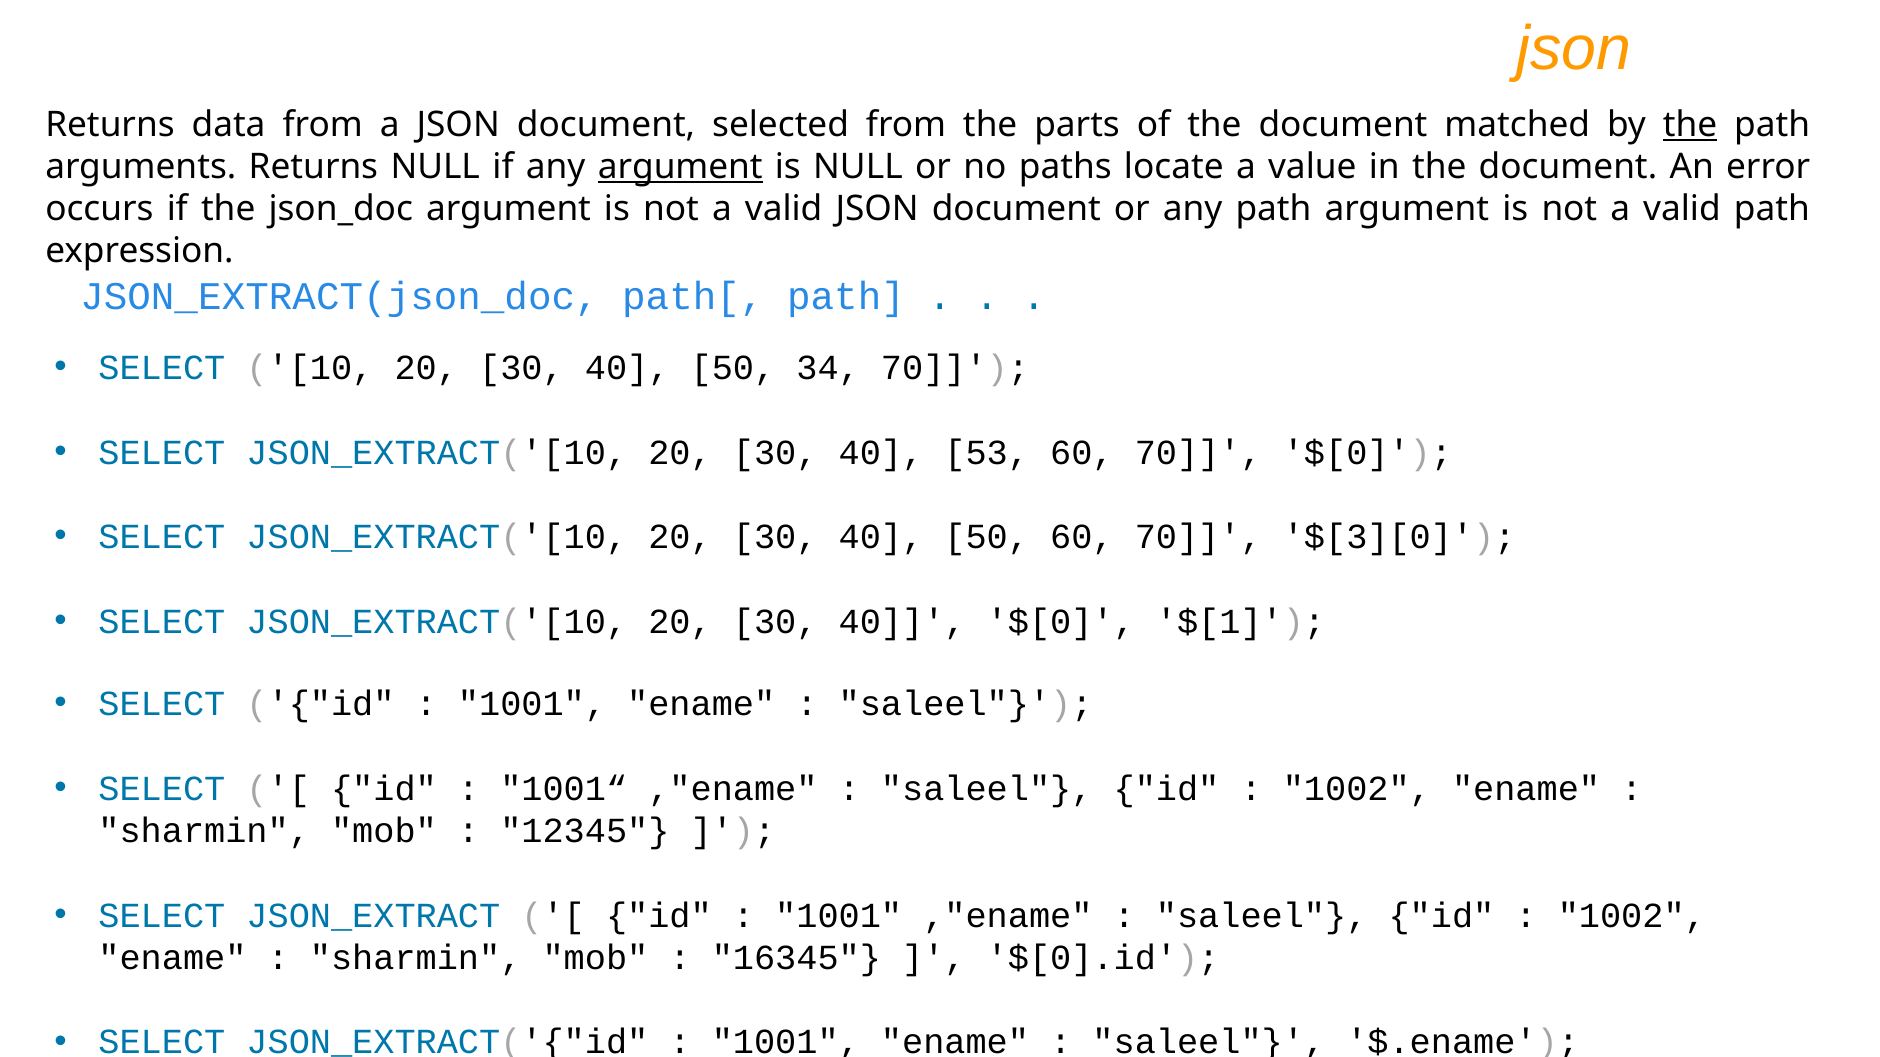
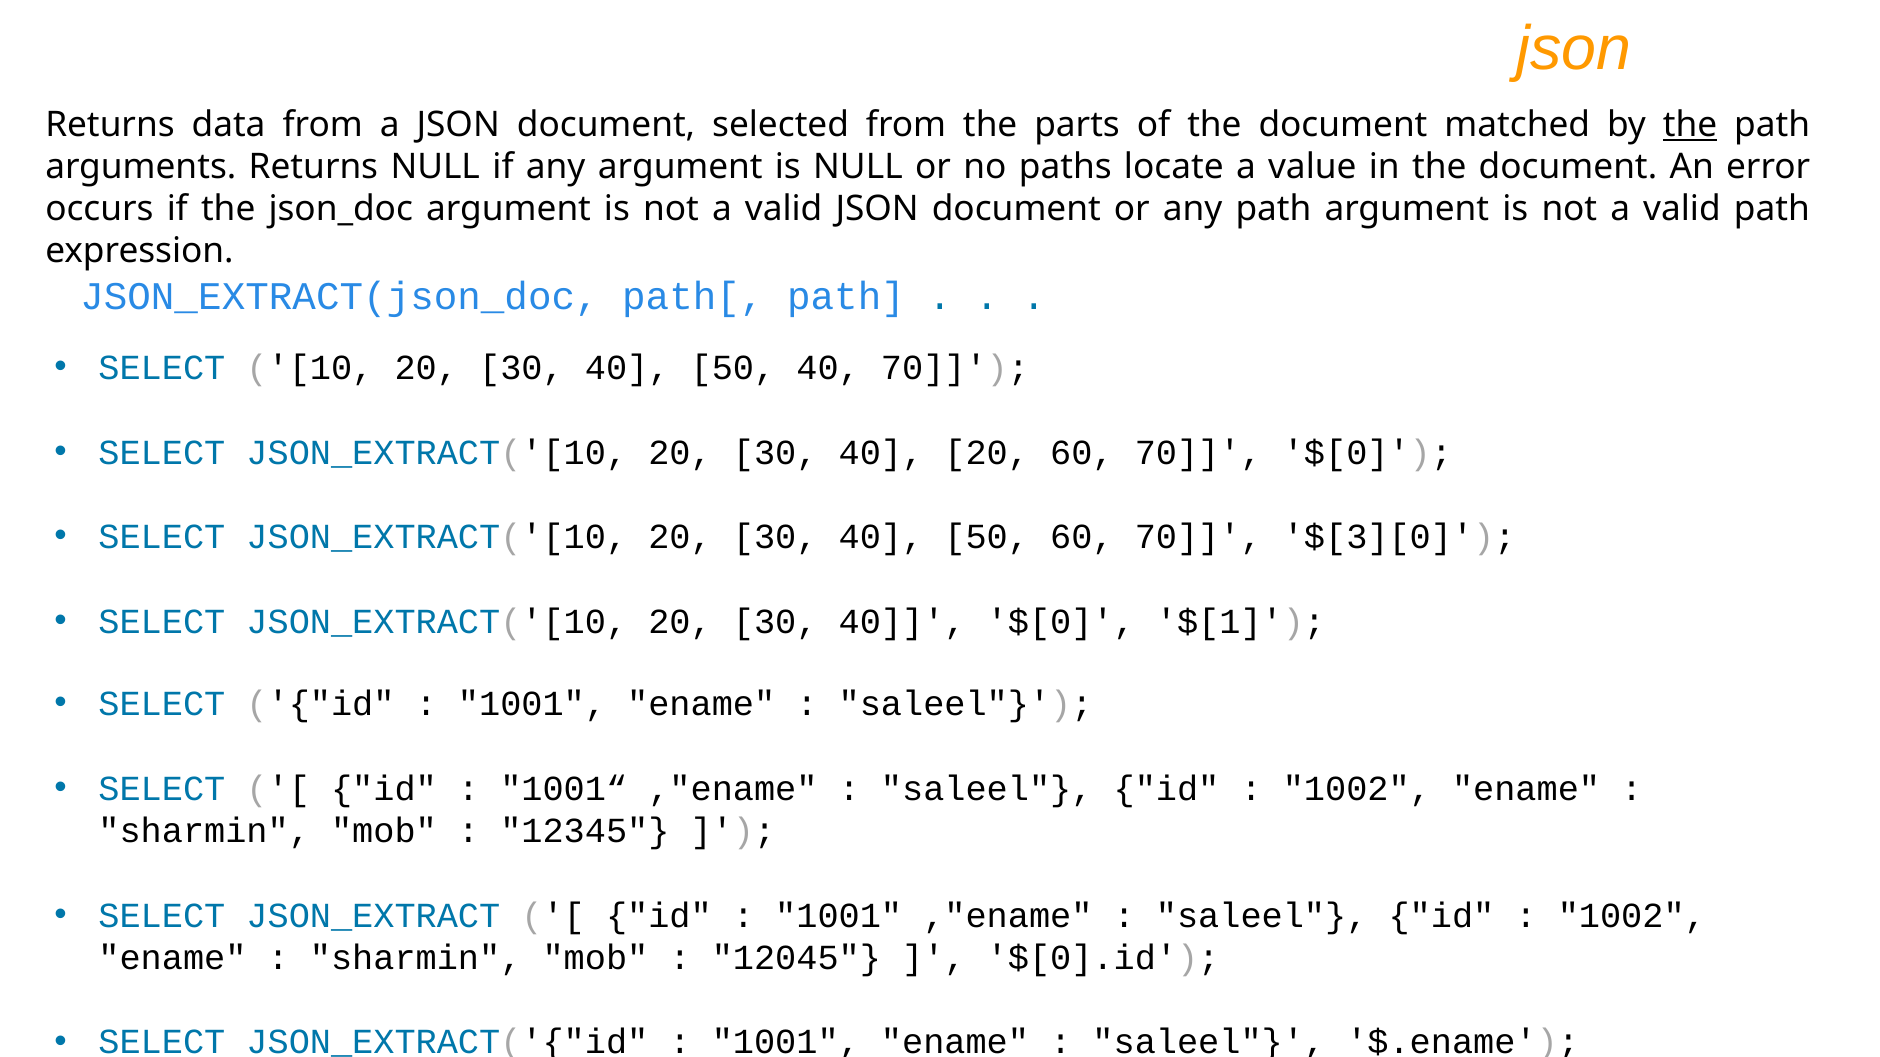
argument underline: present -> none (680, 167)
50 34: 34 -> 40 (828, 368)
40 53: 53 -> 20 (987, 453)
16345: 16345 -> 12045 (796, 958)
